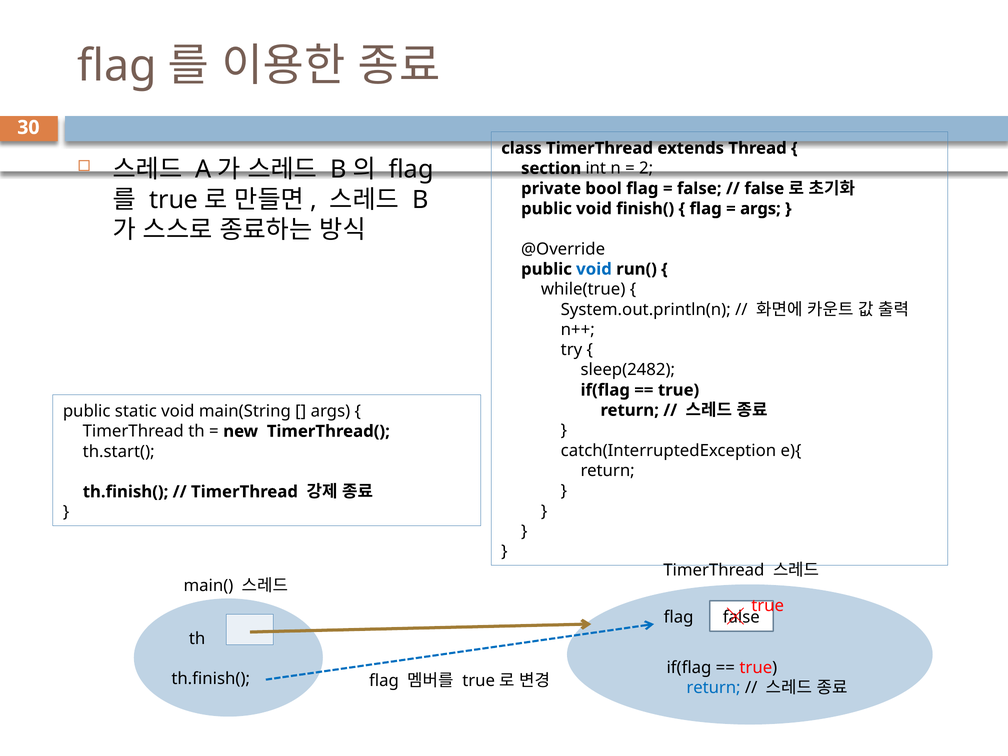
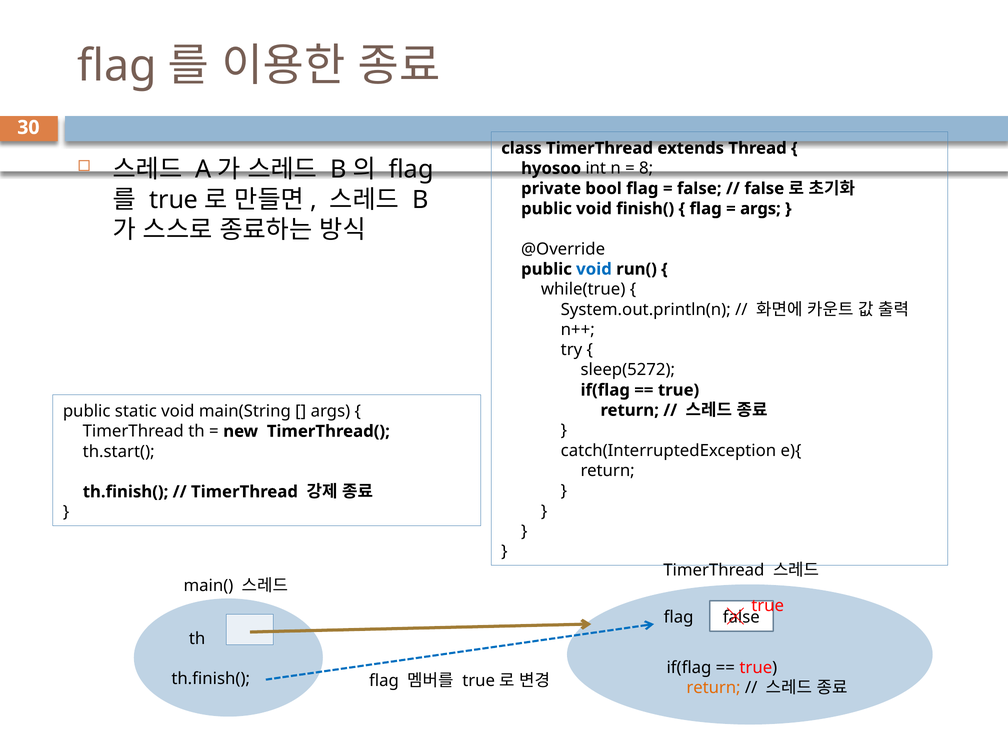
section: section -> hyosoo (551, 168)
2: 2 -> 8 (646, 168)
sleep(2482: sleep(2482 -> sleep(5272 (628, 370)
return colour: blue -> orange (714, 688)
